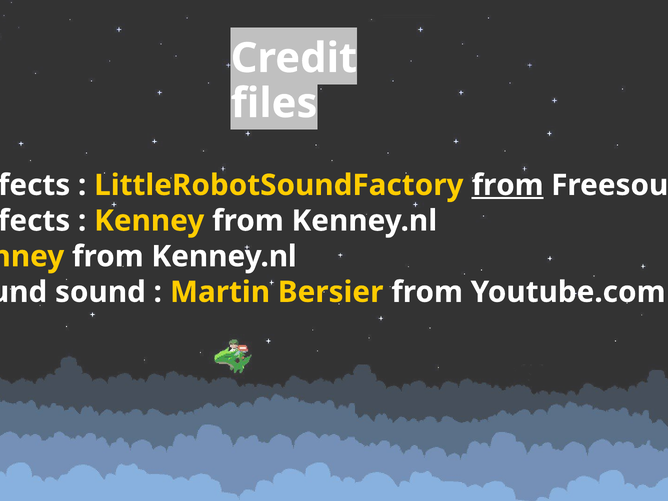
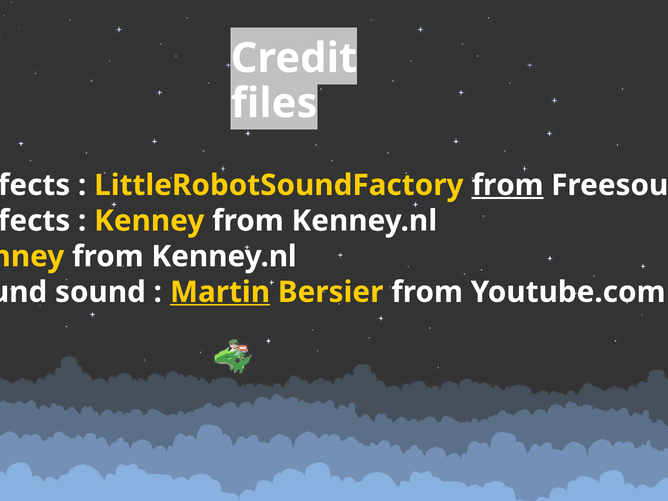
Martin underline: none -> present (220, 292)
